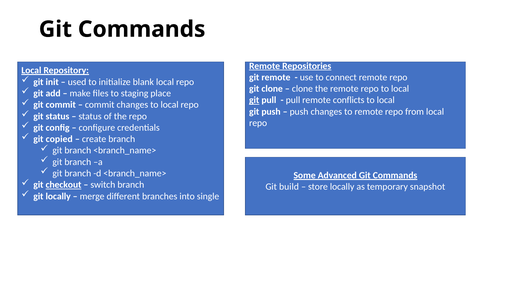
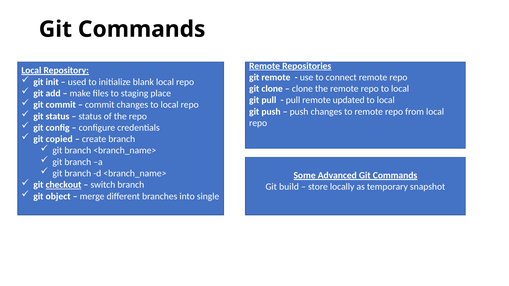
git underline: present -> none (254, 100)
conflicts: conflicts -> updated (349, 100)
git locally: locally -> object (58, 196)
